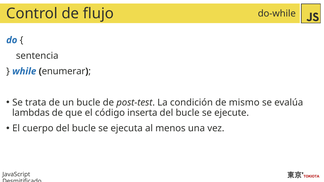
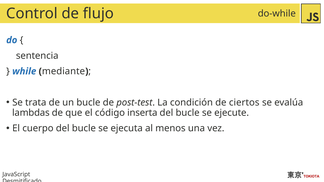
enumerar: enumerar -> mediante (63, 71)
mismo: mismo -> ciertos (244, 103)
